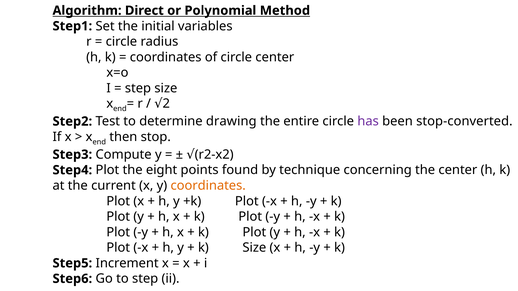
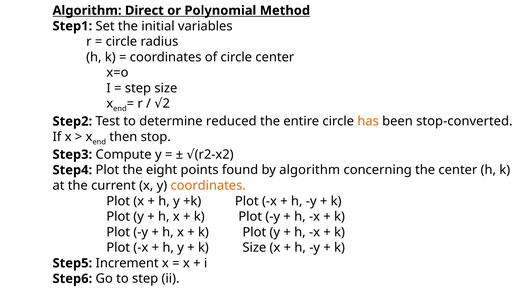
drawing: drawing -> reduced (231, 121)
has colour: purple -> orange (368, 121)
by technique: technique -> algorithm (310, 170)
